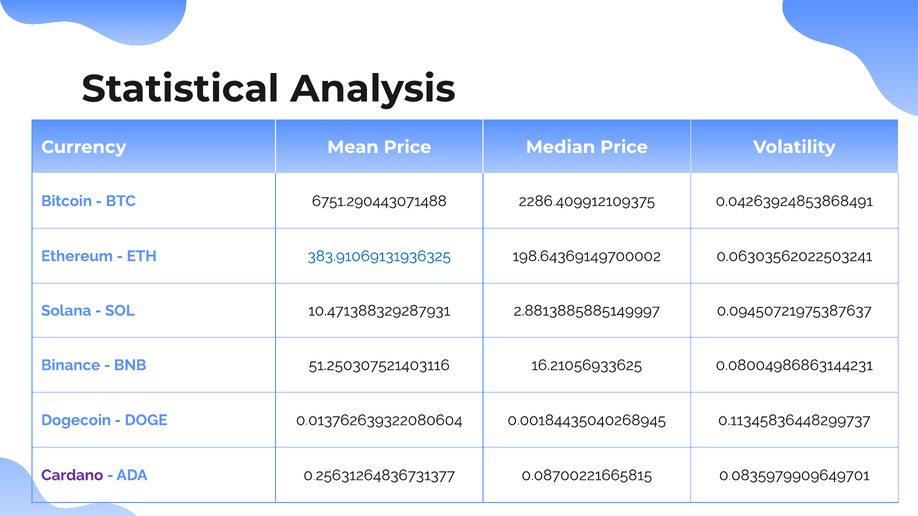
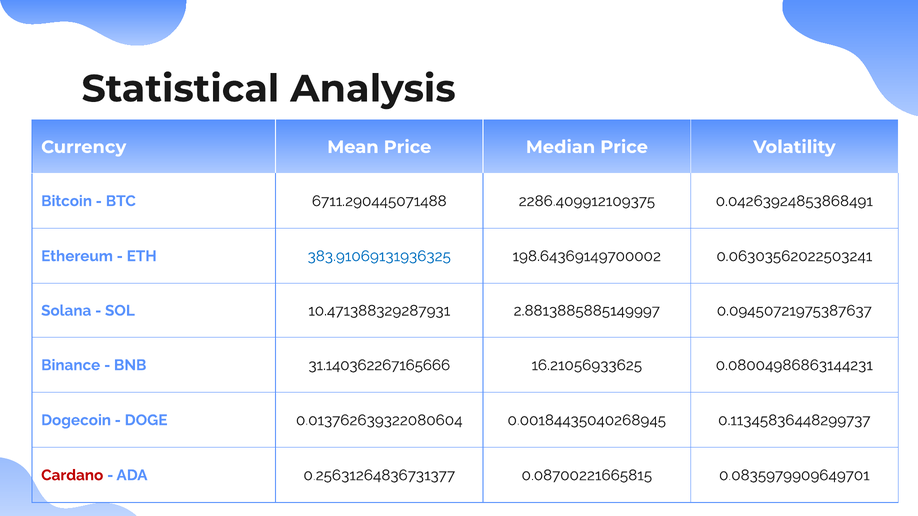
6751.290443071488: 6751.290443071488 -> 6711.290445071488 (379, 201)
51.250307521403116: 51.250307521403116 -> 31.140362267165666 (379, 365)
Cardano colour: purple -> red (72, 476)
